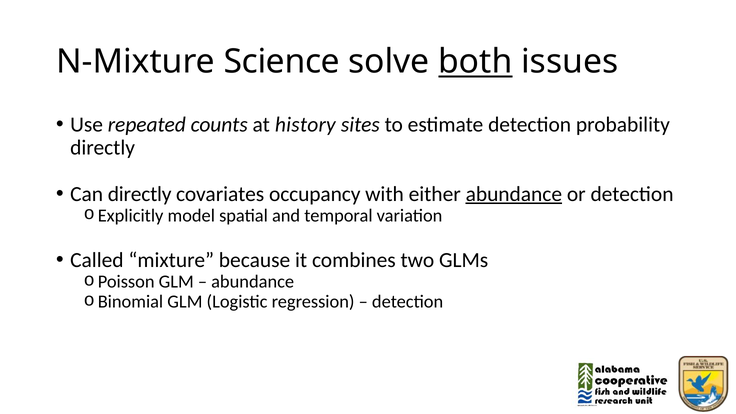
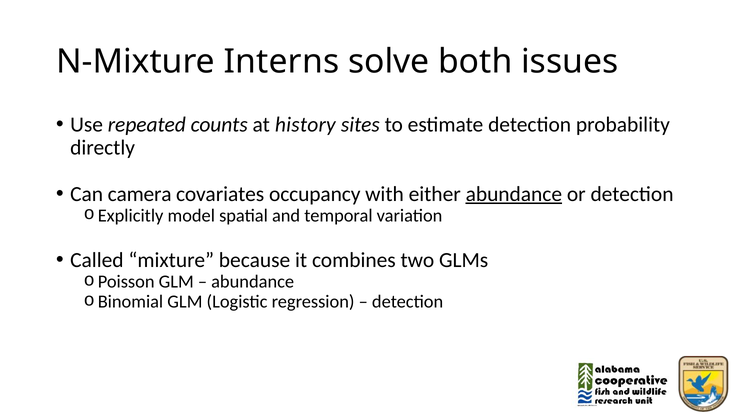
Science: Science -> Interns (281, 62)
both underline: present -> none (475, 62)
Can directly: directly -> camera (140, 194)
